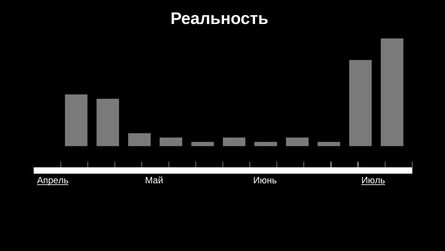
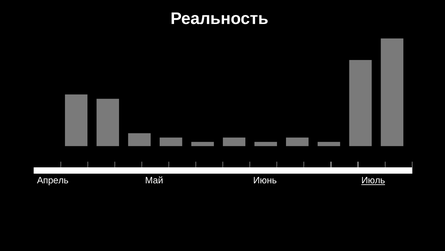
Апрель underline: present -> none (53, 180)
